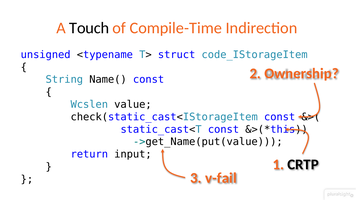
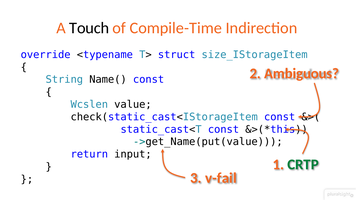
unsigned: unsigned -> override (46, 55)
code_IStorageItem: code_IStorageItem -> size_IStorageItem (255, 55)
Ownership: Ownership -> Ambiguous (302, 74)
CRTP colour: black -> green (303, 165)
